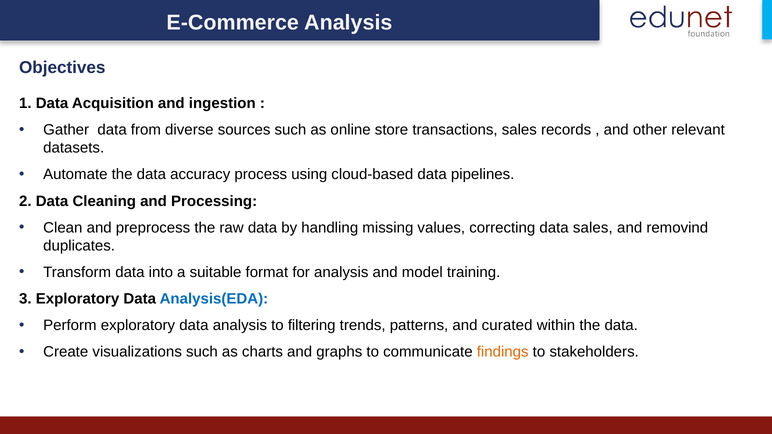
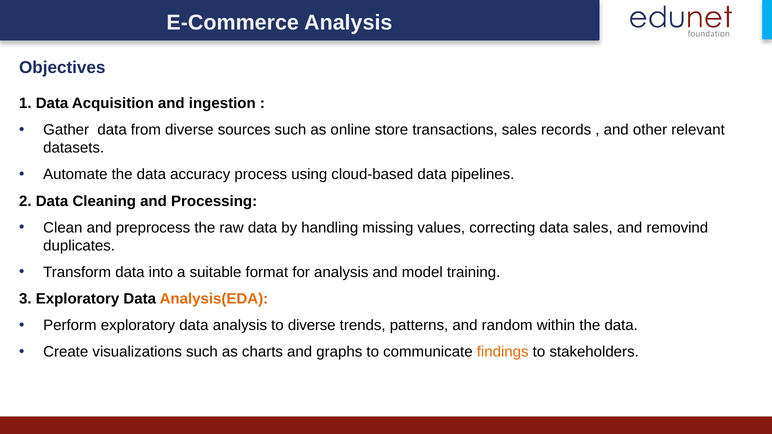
Analysis(EDA colour: blue -> orange (214, 299)
to filtering: filtering -> diverse (312, 326)
curated: curated -> random (507, 326)
